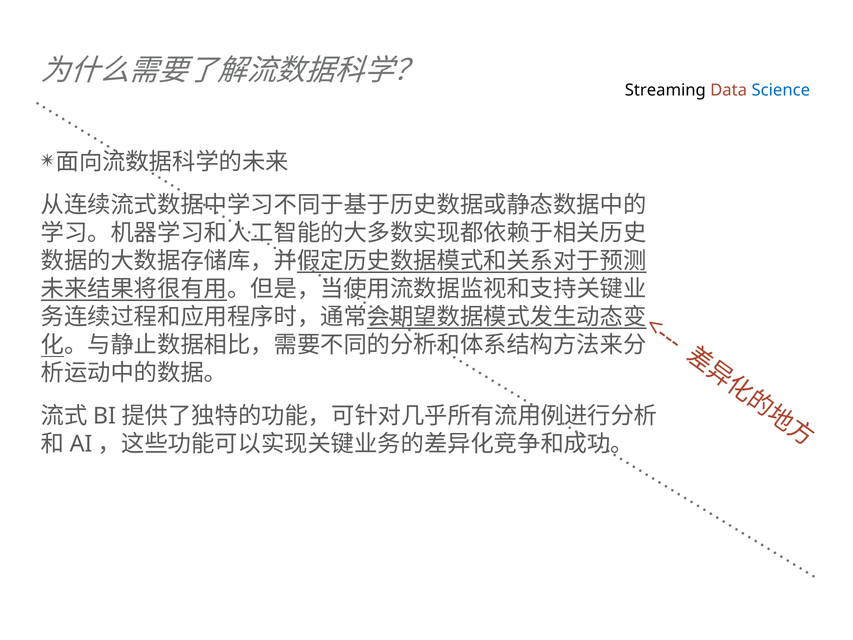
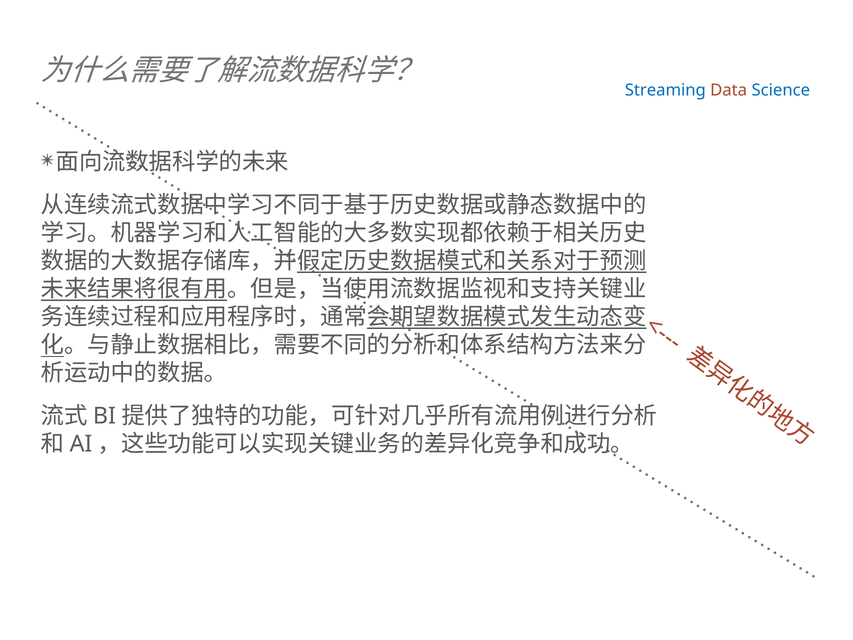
Streaming colour: black -> blue (665, 90)
